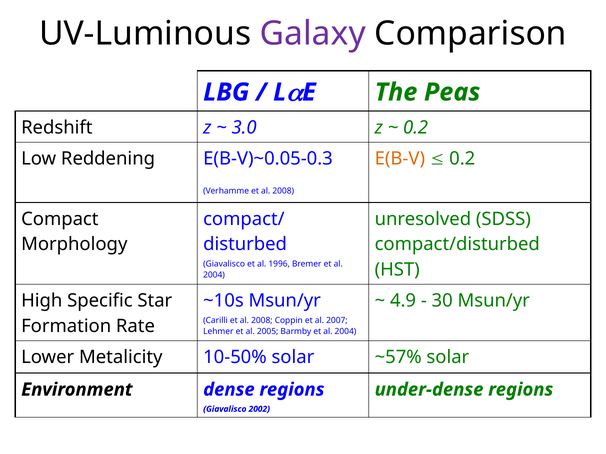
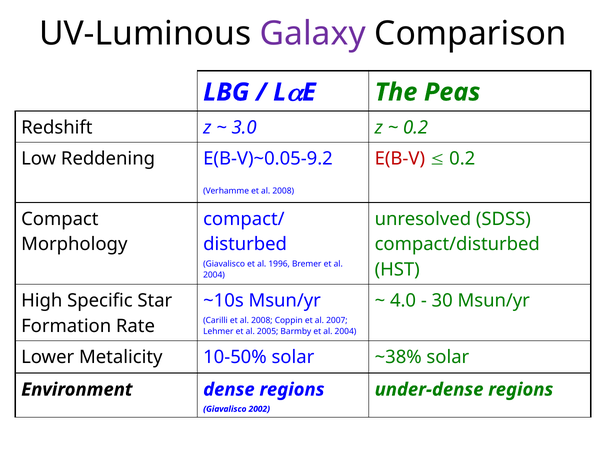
E(B-V)~0.05-0.3: E(B-V)~0.05-0.3 -> E(B-V)~0.05-9.2 (268, 159)
E(B-V colour: orange -> red (400, 159)
4.9: 4.9 -> 4.0 (403, 301)
~57%: ~57% -> ~38% (398, 358)
